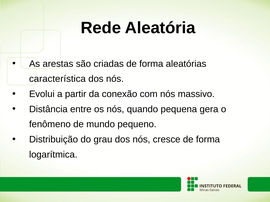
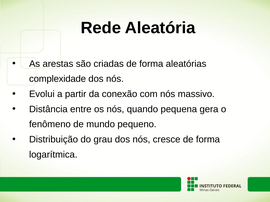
característica: característica -> complexidade (58, 79)
